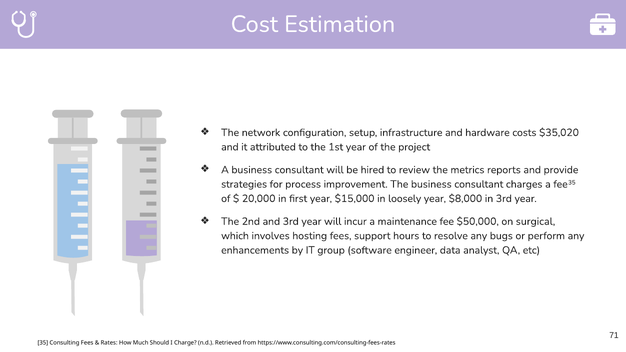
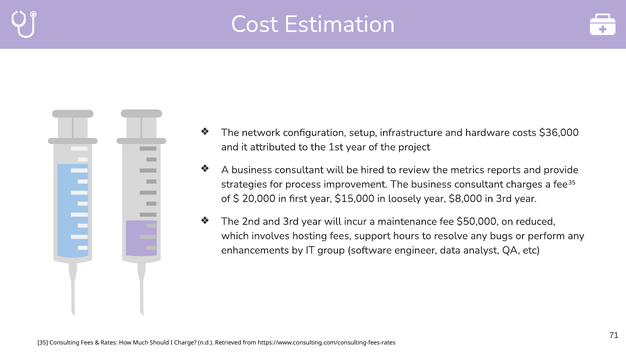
$35,020: $35,020 -> $36,000 (559, 133)
surgical: surgical -> reduced (536, 221)
